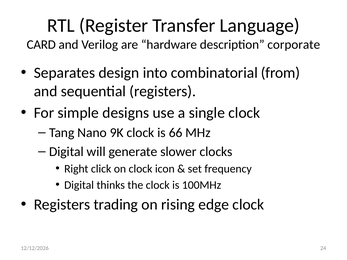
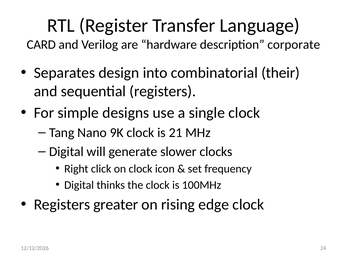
from: from -> their (280, 73)
66: 66 -> 21 (176, 133)
trading: trading -> greater (116, 205)
